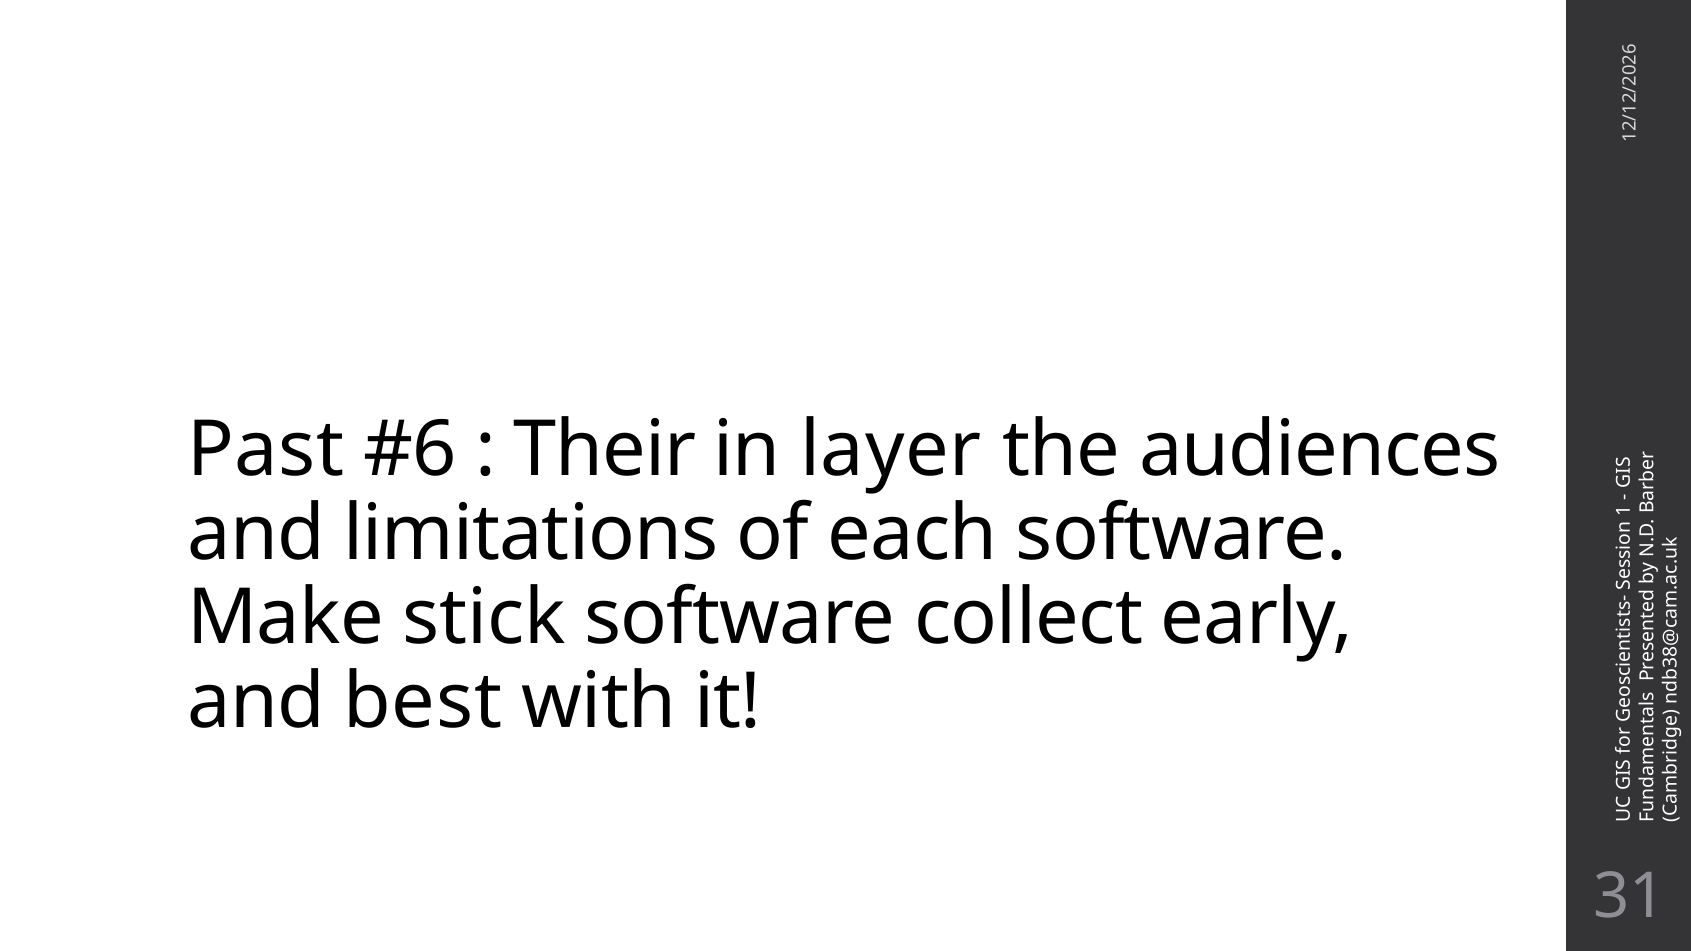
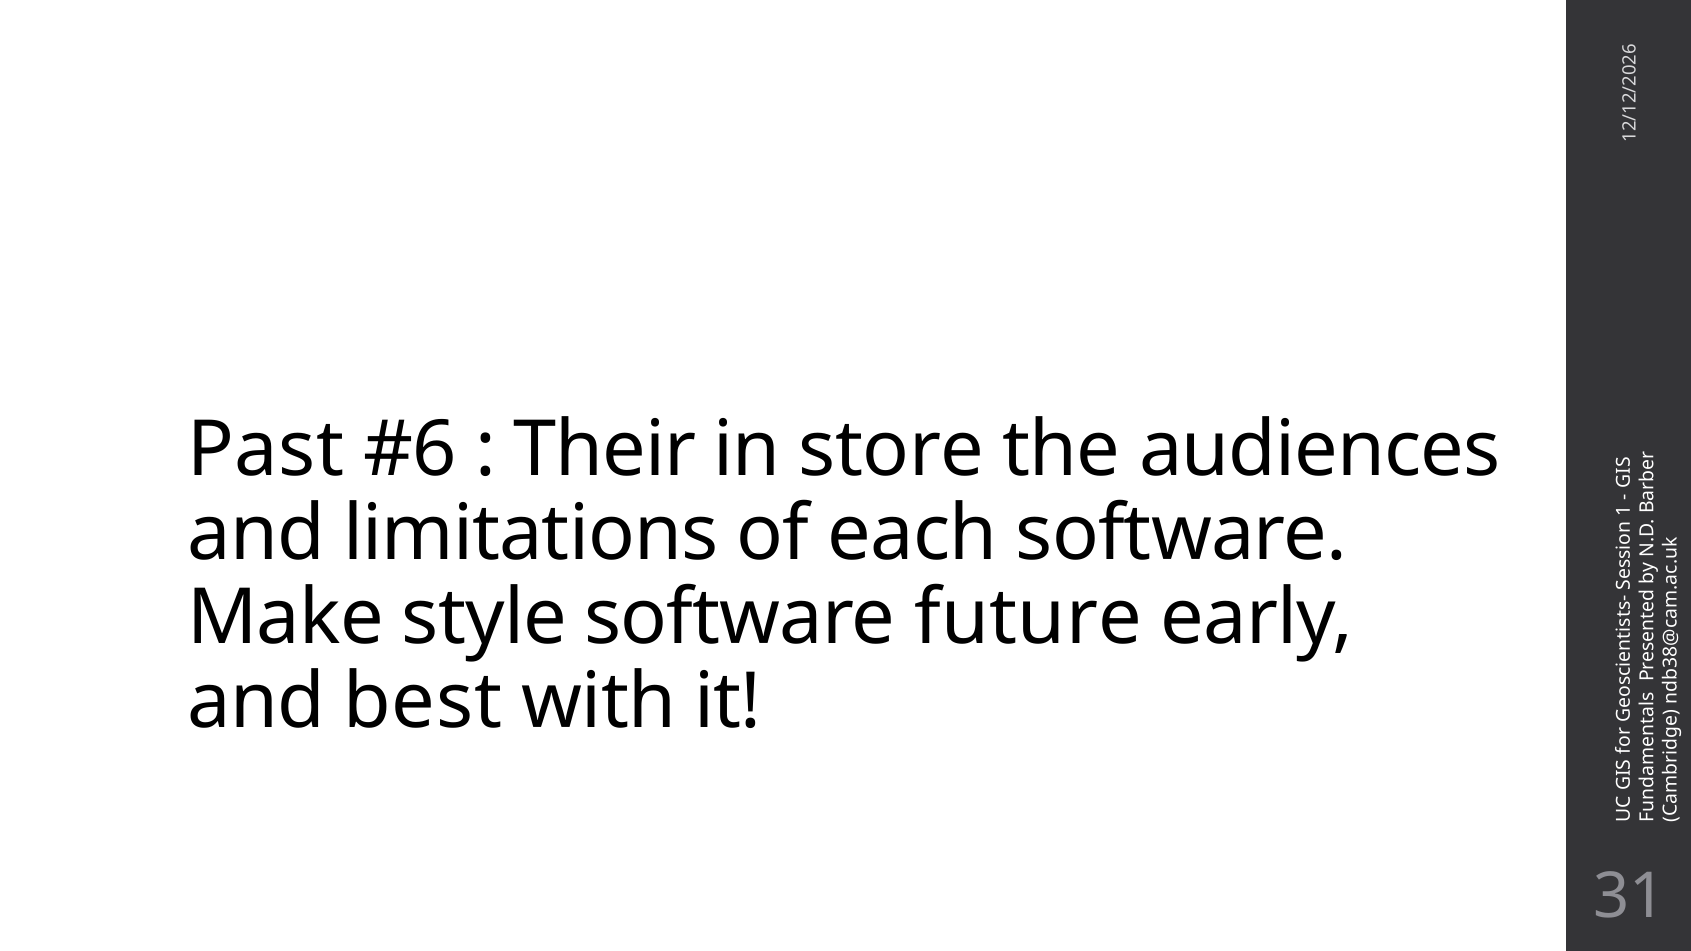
layer: layer -> store (892, 450)
stick: stick -> style (485, 618)
collect: collect -> future (1028, 618)
